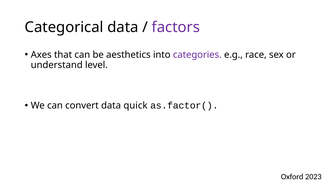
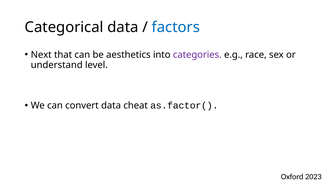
factors colour: purple -> blue (176, 27)
Axes: Axes -> Next (41, 55)
quick: quick -> cheat (136, 106)
